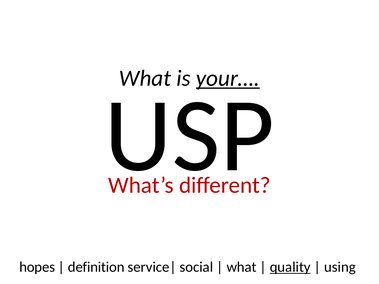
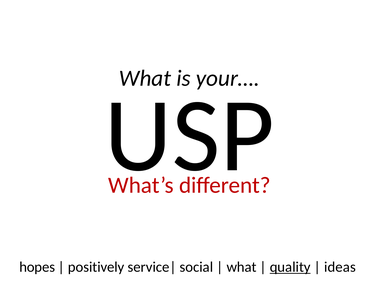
your… underline: present -> none (228, 78)
definition: definition -> positively (96, 267)
using: using -> ideas (340, 267)
